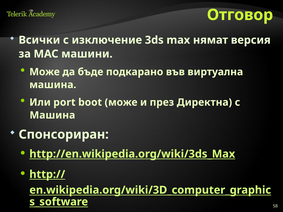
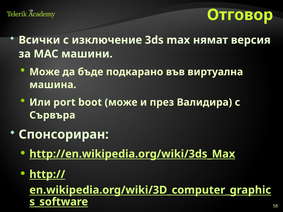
Директна: Директна -> Валидира (204, 102)
Машина: Машина -> Сървъра (52, 115)
